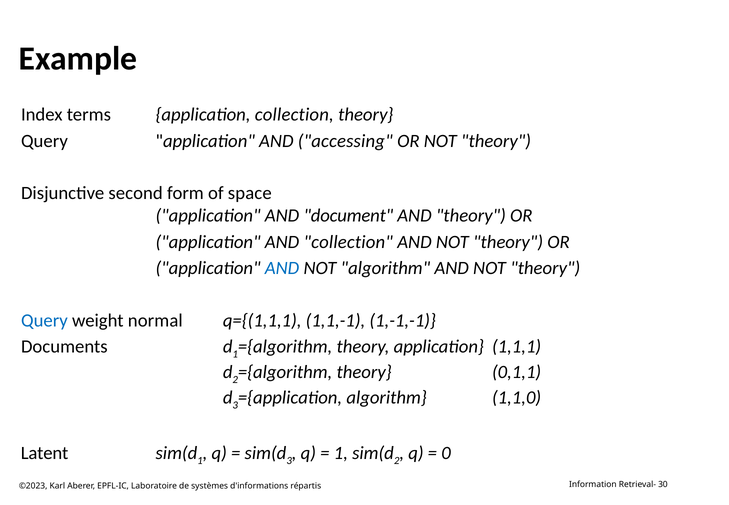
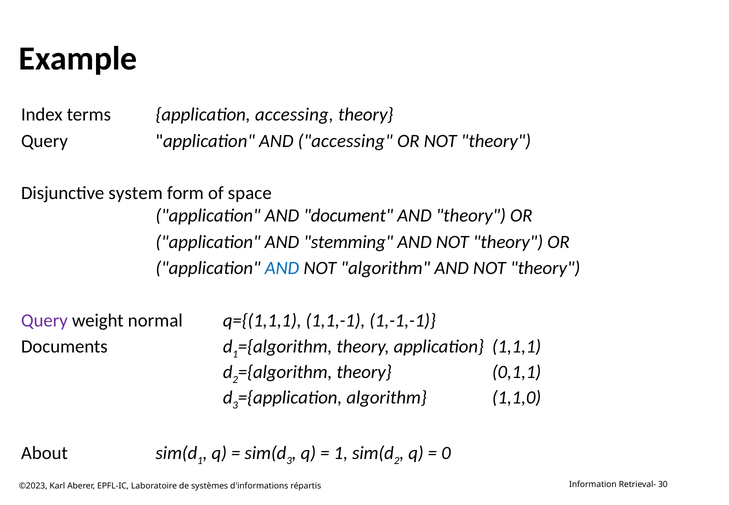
application collection: collection -> accessing (294, 115)
second: second -> system (136, 193)
AND collection: collection -> stemming (348, 242)
Query colour: blue -> purple (44, 320)
Latent: Latent -> About (44, 453)
